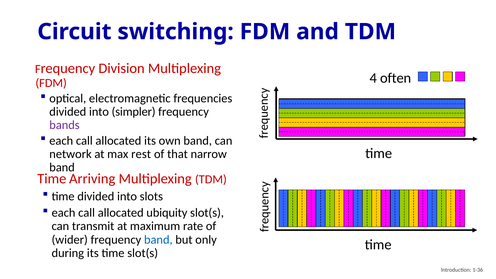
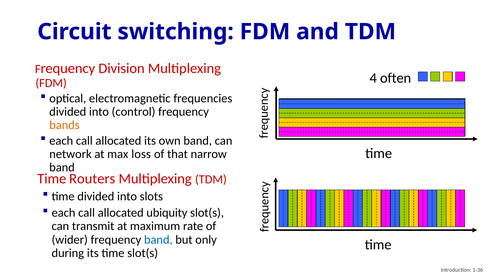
simpler: simpler -> control (134, 112)
bands colour: purple -> orange (64, 125)
rest: rest -> loss (141, 154)
Arriving: Arriving -> Routers (92, 179)
